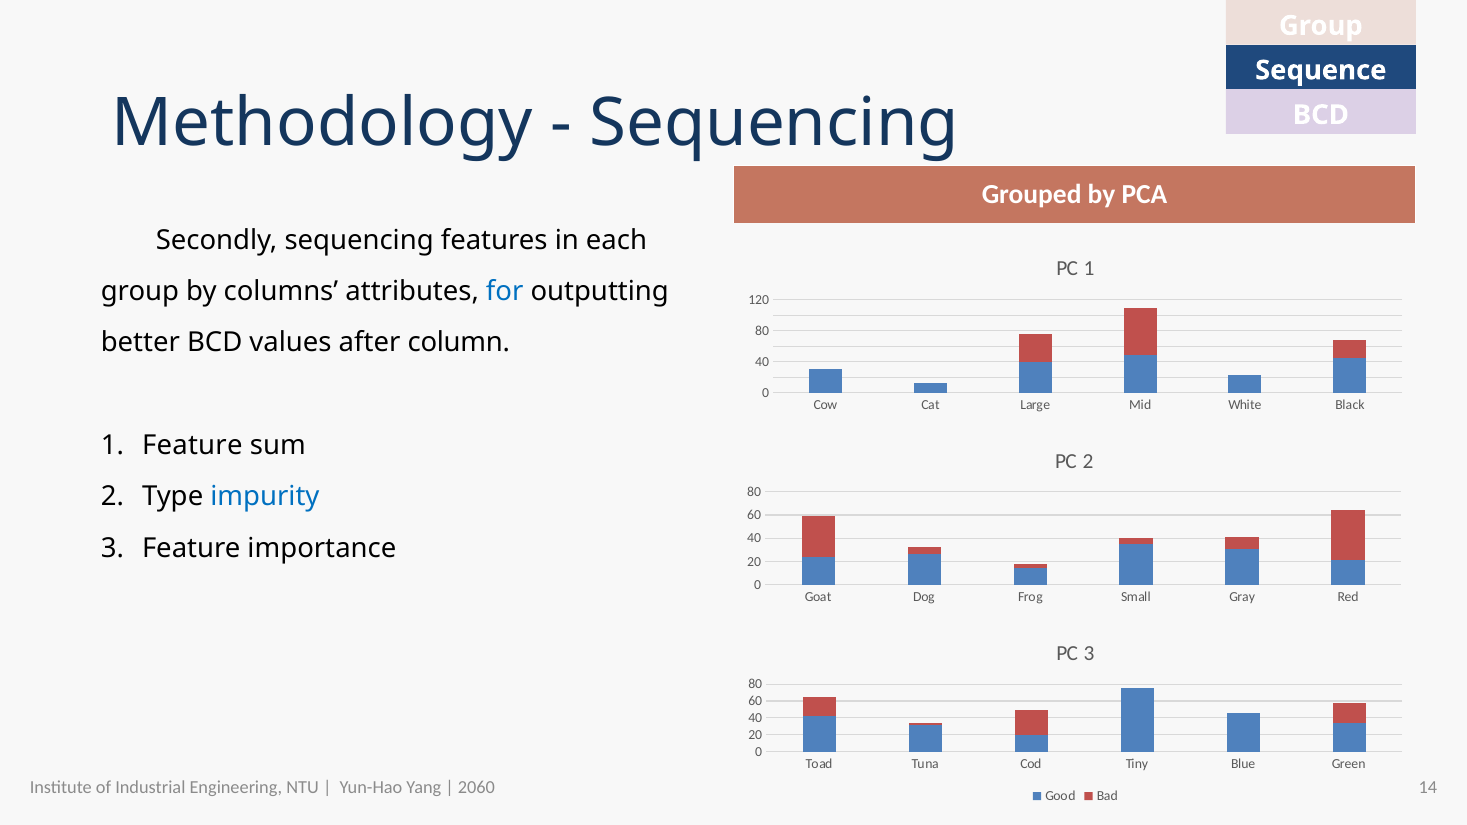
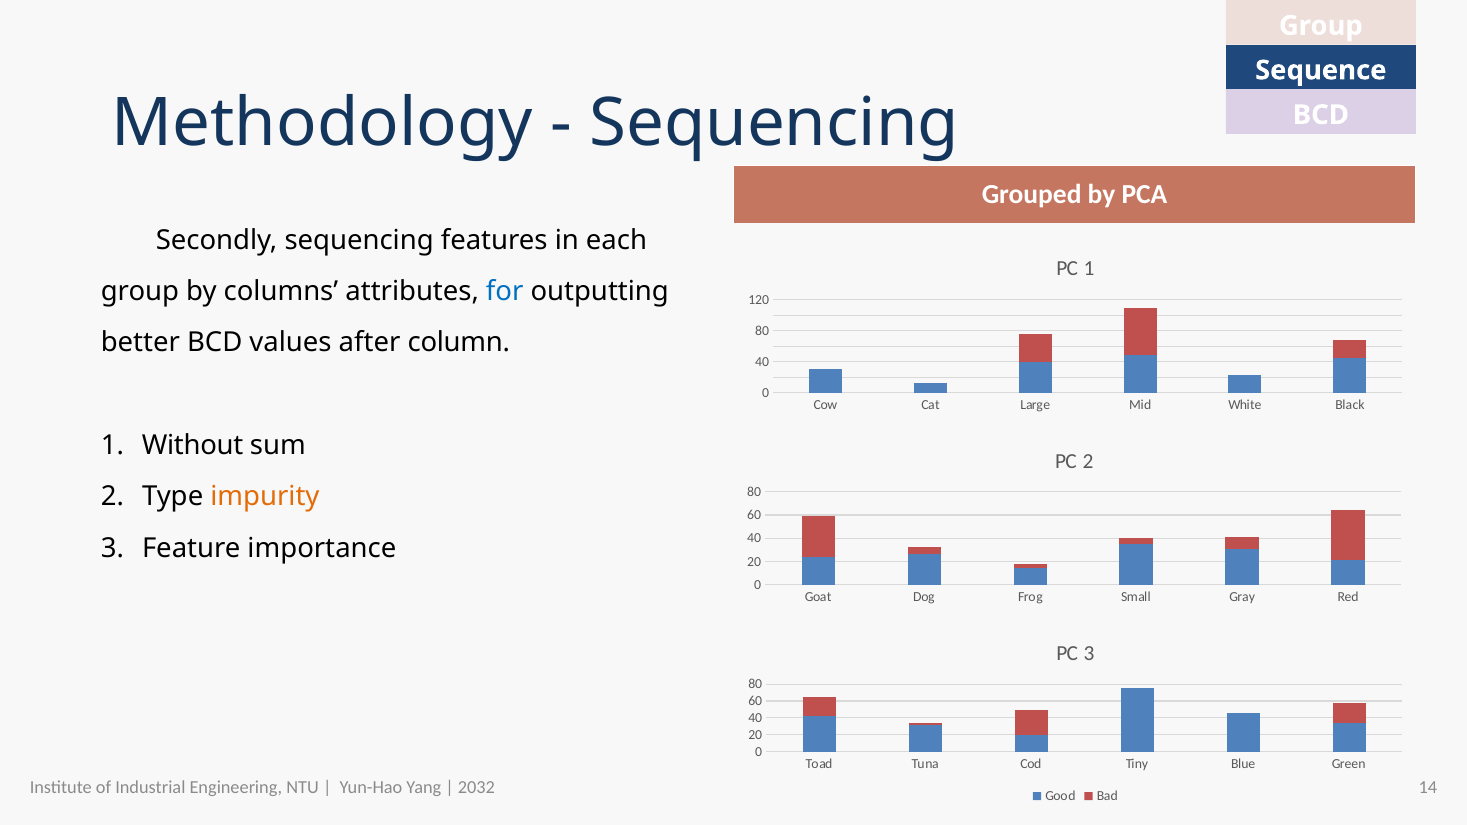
1 Feature: Feature -> Without (193, 445)
impurity colour: blue -> orange (265, 497)
2060: 2060 -> 2032 (476, 788)
